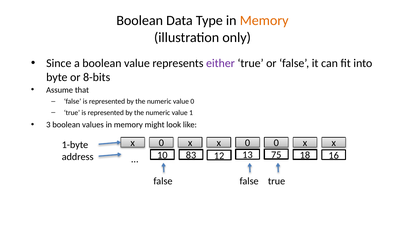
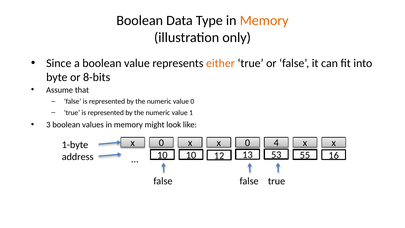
either colour: purple -> orange (220, 63)
0 0: 0 -> 4 (276, 143)
10 83: 83 -> 10 (191, 155)
75: 75 -> 53 (276, 155)
18: 18 -> 55 (305, 155)
